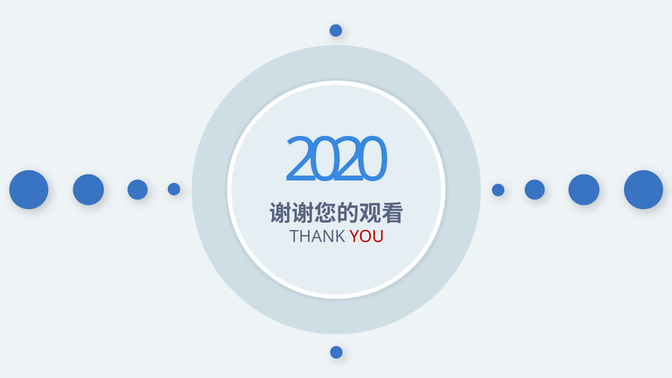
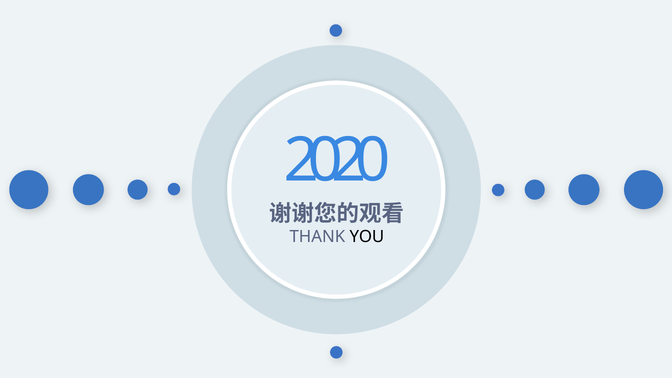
YOU colour: red -> black (367, 237)
